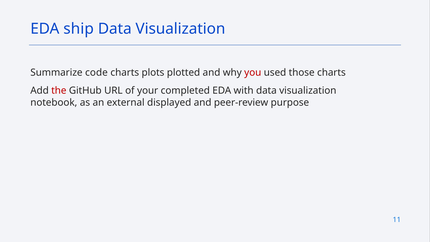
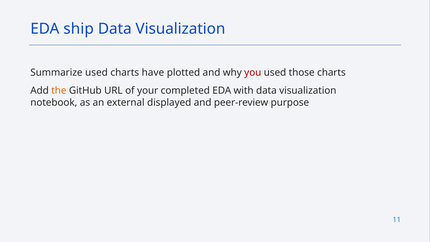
Summarize code: code -> used (96, 73)
plots: plots -> have (153, 73)
the colour: red -> orange (59, 91)
